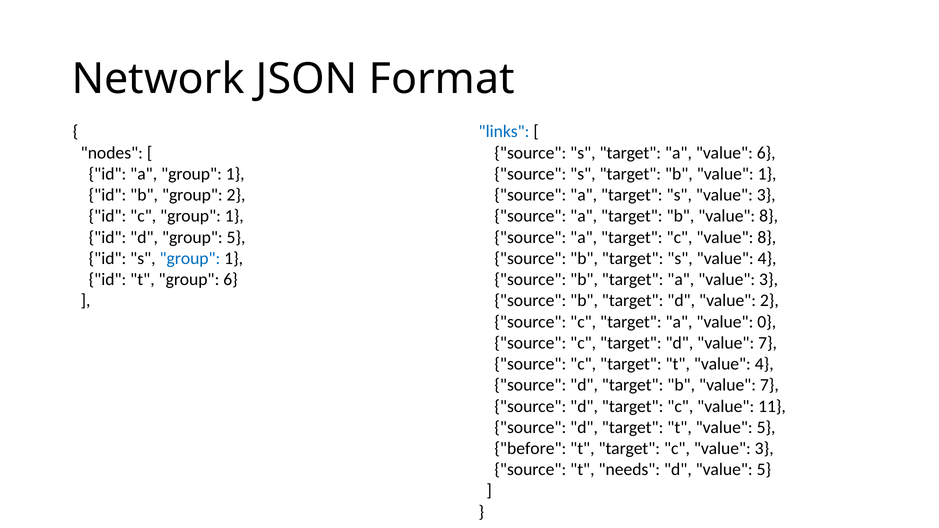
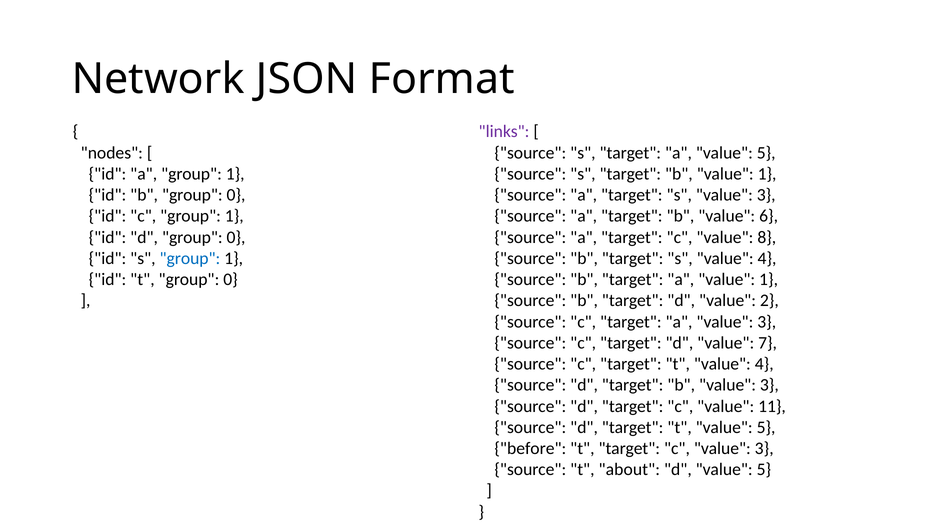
links colour: blue -> purple (504, 132)
a value 6: 6 -> 5 (766, 153)
b group 2: 2 -> 0 (236, 195)
b value 8: 8 -> 6 (769, 216)
d group 5: 5 -> 0 (236, 237)
t group 6: 6 -> 0 (231, 280)
a value 3: 3 -> 1 (769, 280)
a value 0: 0 -> 3 (767, 322)
b value 7: 7 -> 3 (769, 385)
needs: needs -> about (629, 470)
